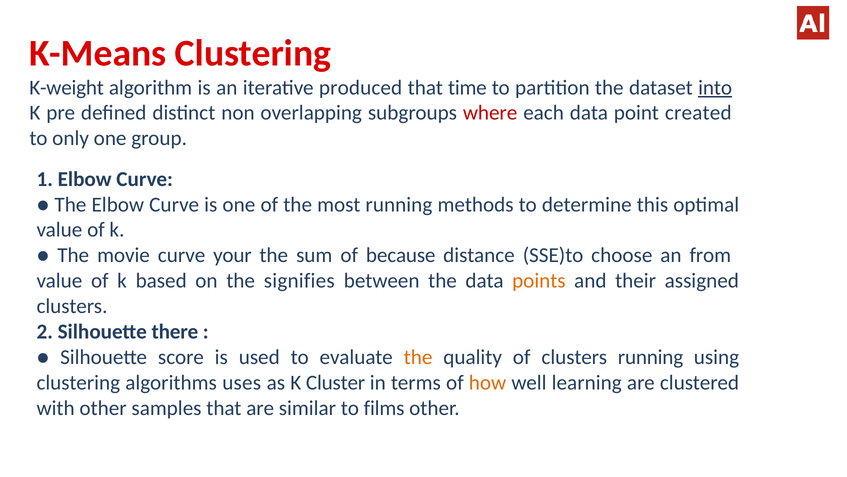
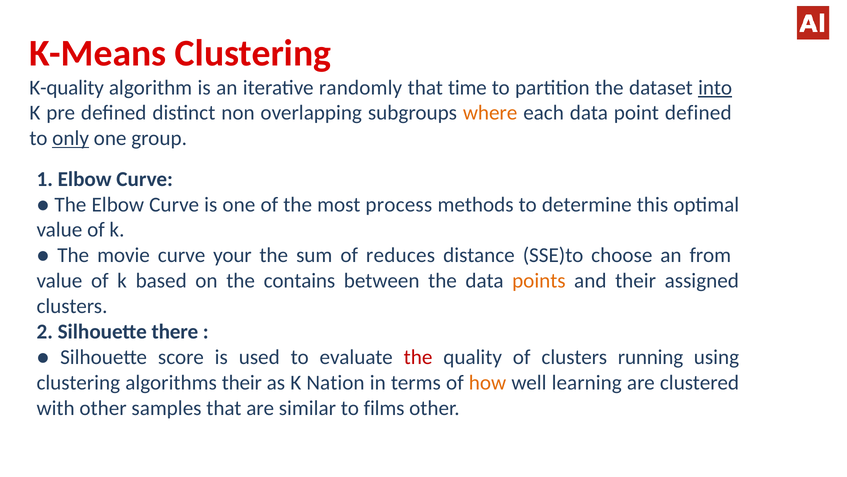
K-weight: K-weight -> K-quality (67, 87)
produced: produced -> randomly (361, 87)
where colour: red -> orange (490, 113)
point created: created -> defined (698, 113)
only underline: none -> present (71, 138)
most running: running -> process (399, 204)
because: because -> reduces (401, 255)
signifies: signifies -> contains (299, 281)
the colour: orange -> red (418, 357)
algorithms uses: uses -> their (242, 382)
Cluster: Cluster -> Nation (335, 382)
